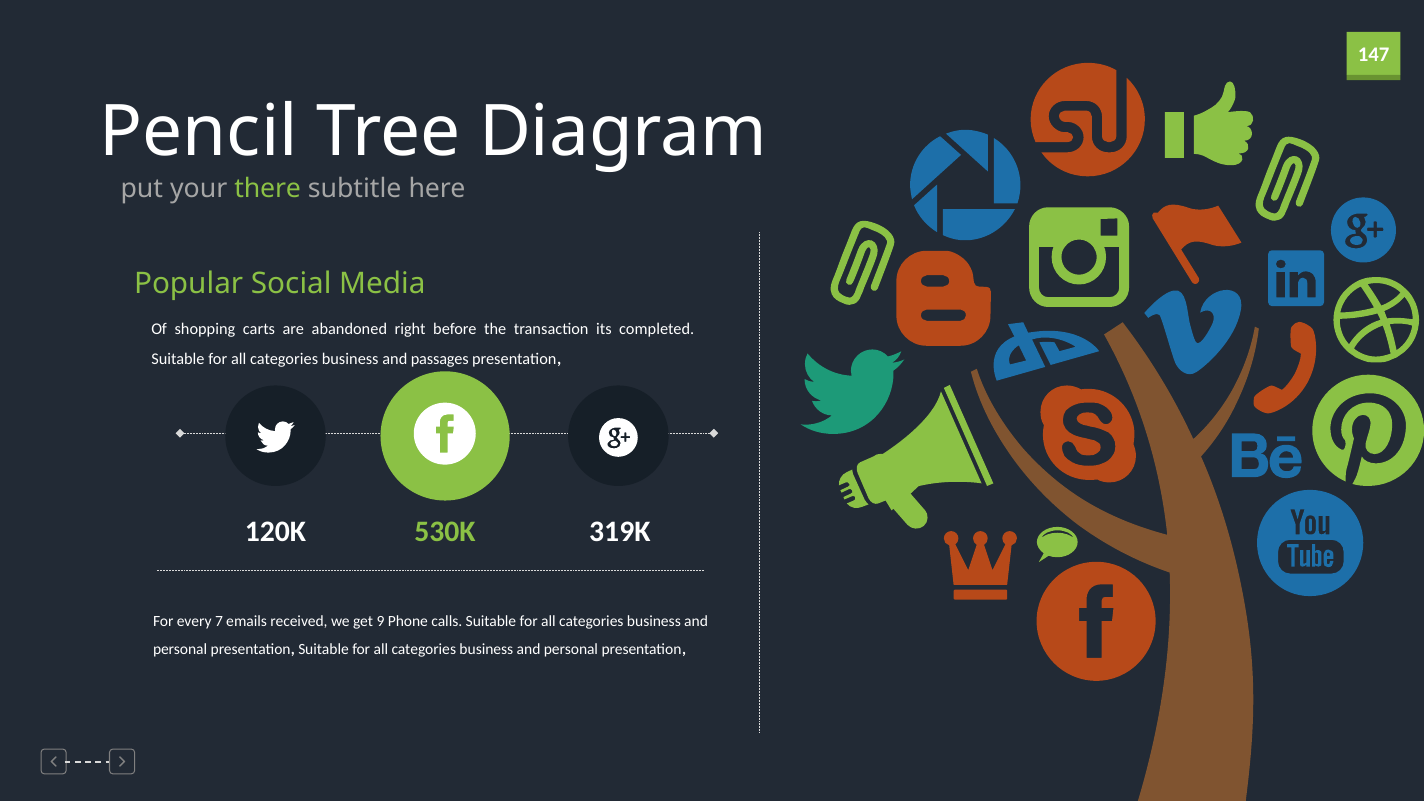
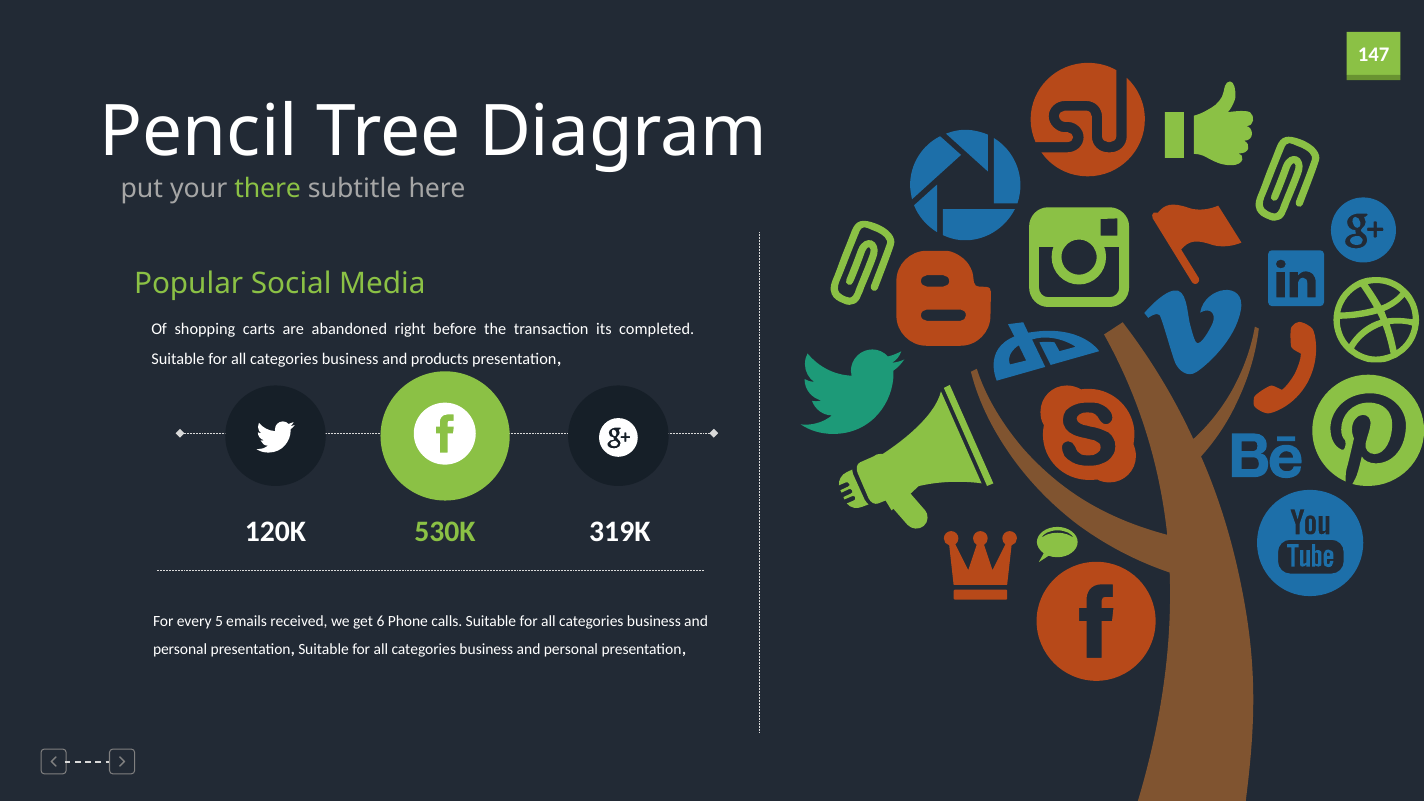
passages: passages -> products (440, 359)
7: 7 -> 5 (219, 621)
9: 9 -> 6 (380, 621)
